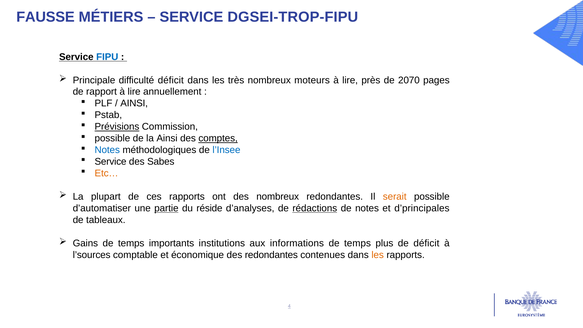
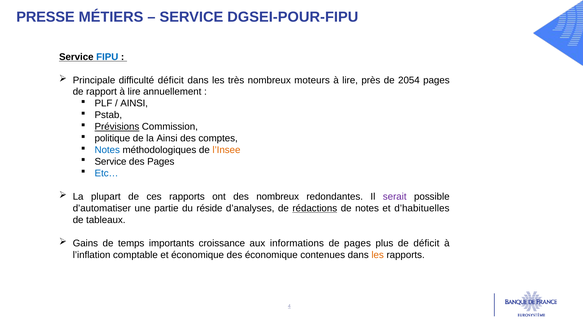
FAUSSE: FAUSSE -> PRESSE (45, 17)
DGSEI-TROP-FIPU: DGSEI-TROP-FIPU -> DGSEI-POUR-FIPU (293, 17)
2070: 2070 -> 2054 (409, 80)
possible: possible -> politique (112, 138)
comptes underline: present -> none (218, 138)
l’Insee colour: blue -> orange (226, 150)
des Sabes: Sabes -> Pages (161, 162)
Etc… colour: orange -> blue (106, 173)
serait colour: orange -> purple (395, 197)
partie underline: present -> none (166, 208)
d’principales: d’principales -> d’habituelles (422, 208)
institutions: institutions -> croissance (222, 243)
temps: temps -> pages (357, 243)
l’sources: l’sources -> l’inflation (92, 255)
des redondantes: redondantes -> économique (271, 255)
